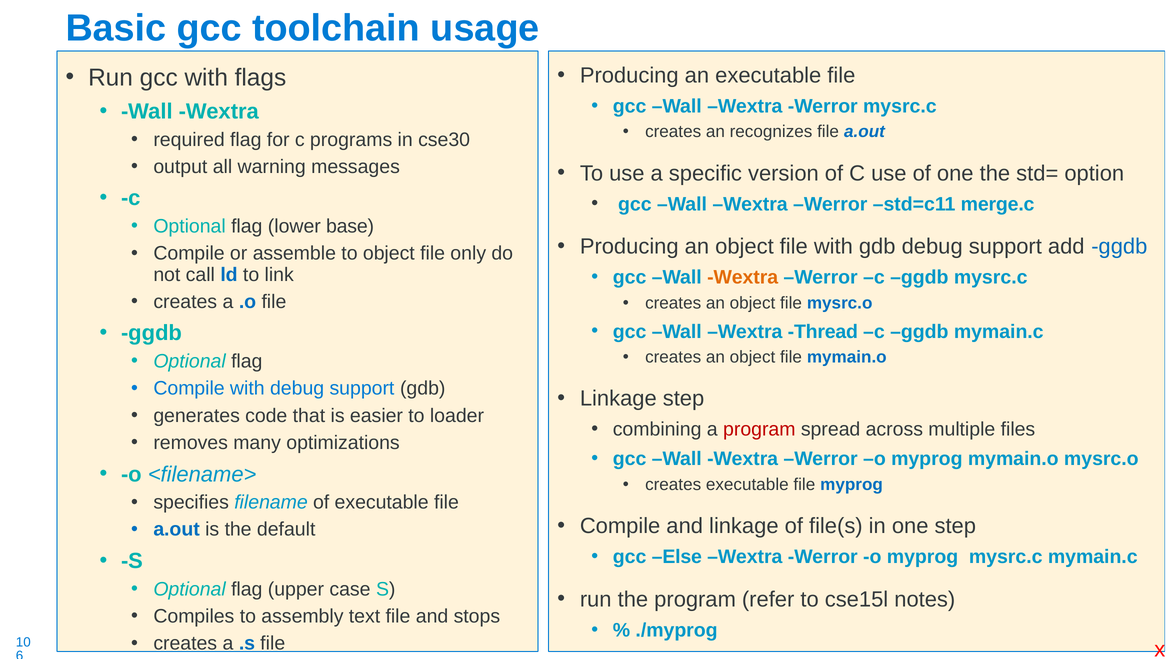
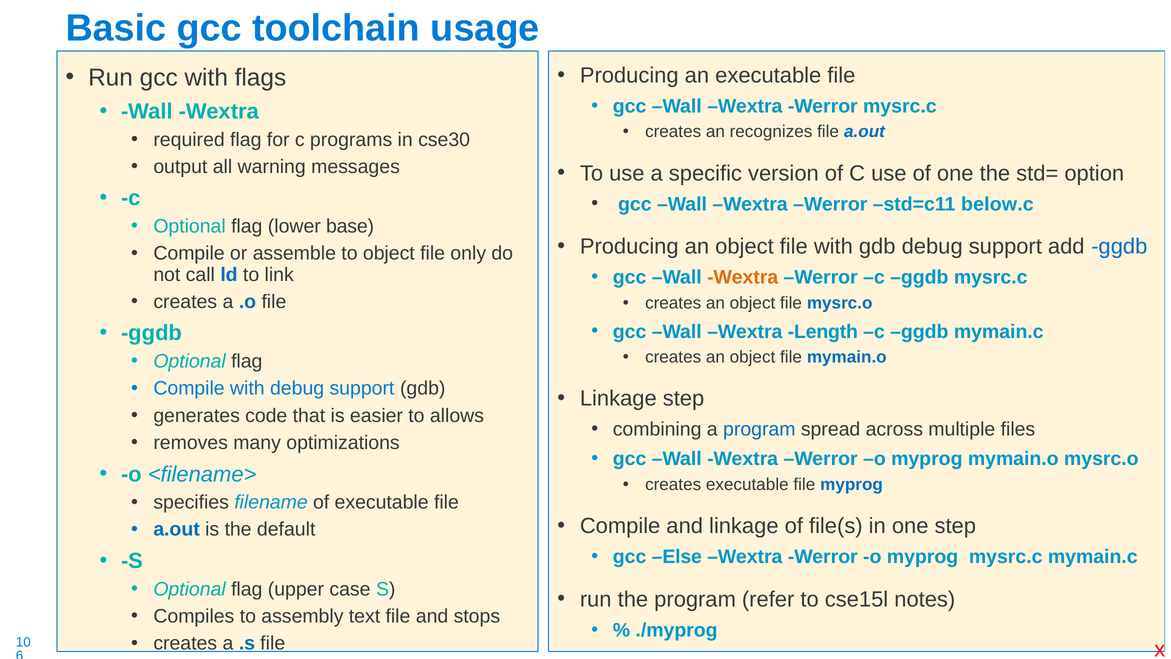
merge.c: merge.c -> below.c (997, 204)
Thread: Thread -> Length (823, 331)
loader: loader -> allows (457, 415)
program colour: red -> blue (759, 429)
